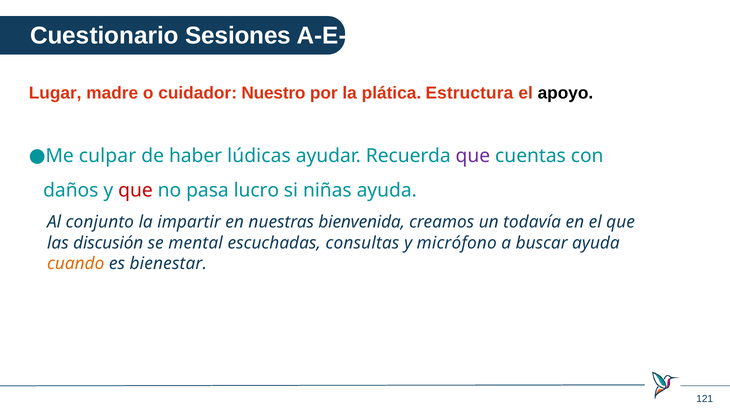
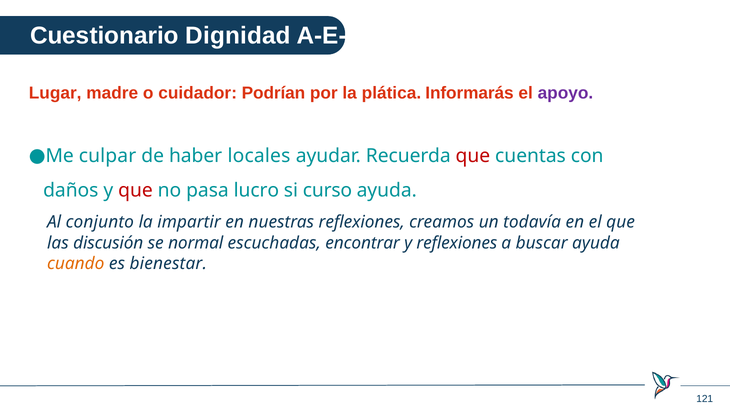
Sesiones: Sesiones -> Dignidad (238, 36)
Nuestro: Nuestro -> Podrían (273, 93)
Estructura: Estructura -> Informarás (470, 93)
apoyo colour: black -> purple (565, 93)
lúdicas: lúdicas -> locales (259, 156)
que colour: purple -> red (473, 156)
niñas: niñas -> curso (327, 190)
nuestras bienvenida: bienvenida -> reflexiones (362, 222)
mental: mental -> normal (196, 243)
consultas: consultas -> encontrar (363, 243)
y micrófono: micrófono -> reflexiones (457, 243)
